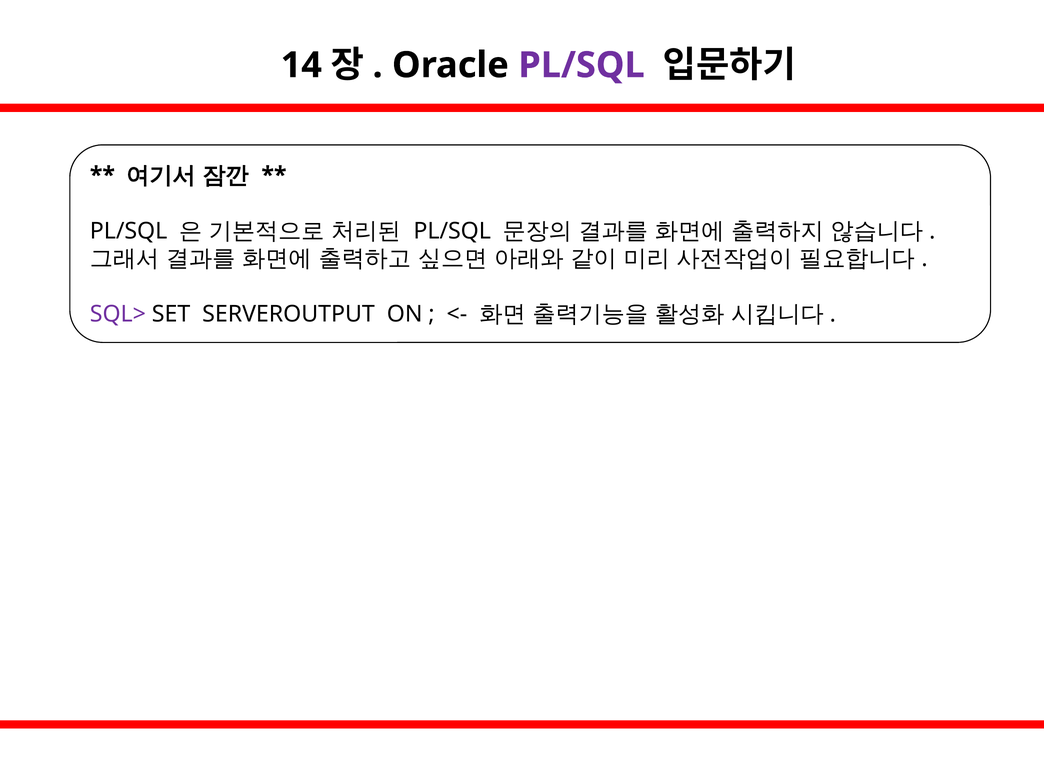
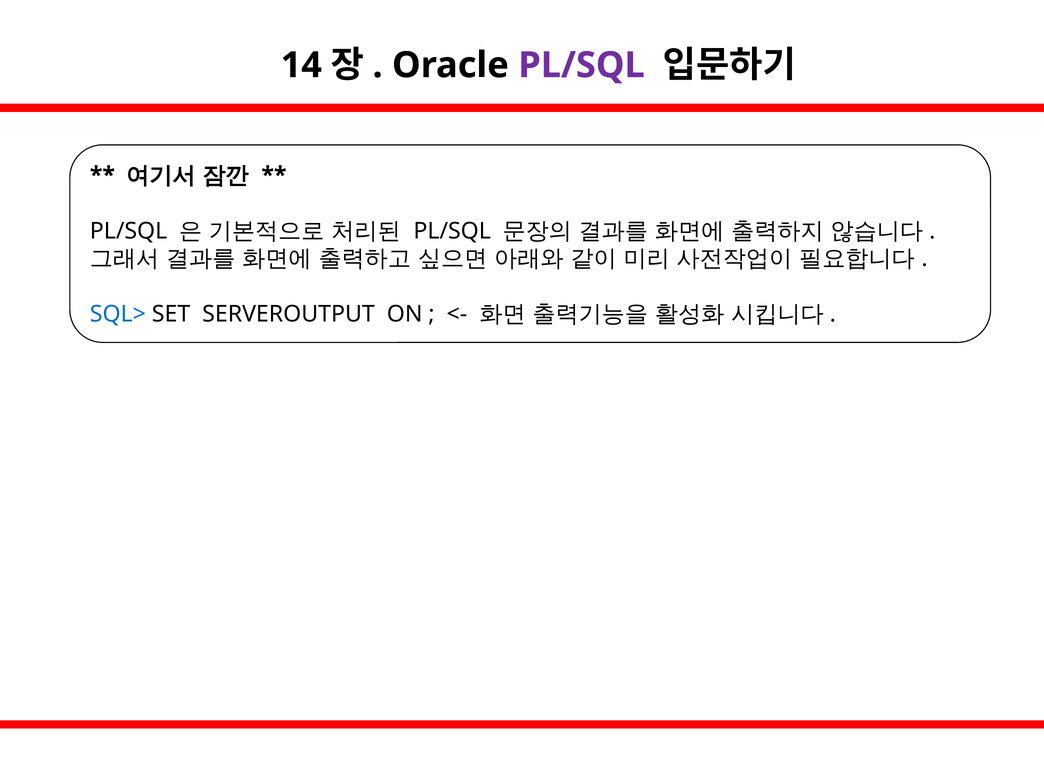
SQL> colour: purple -> blue (118, 314)
